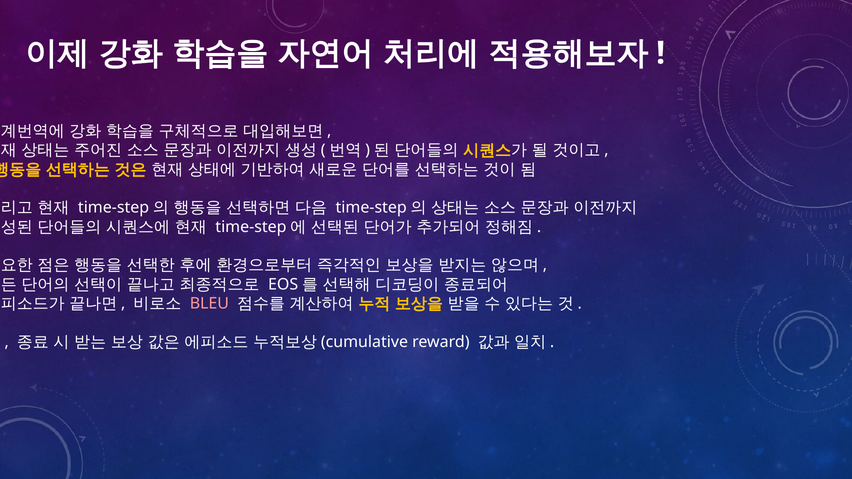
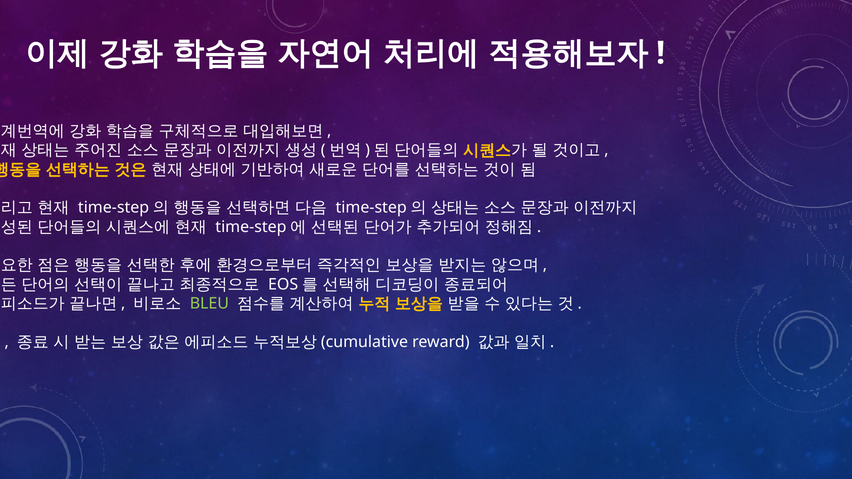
BLEU colour: pink -> light green (209, 304)
